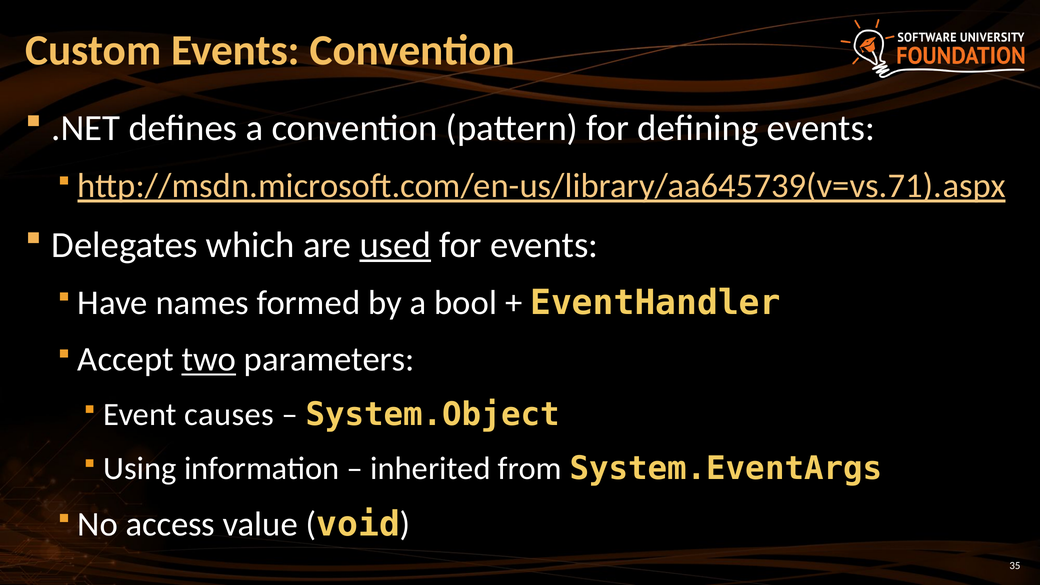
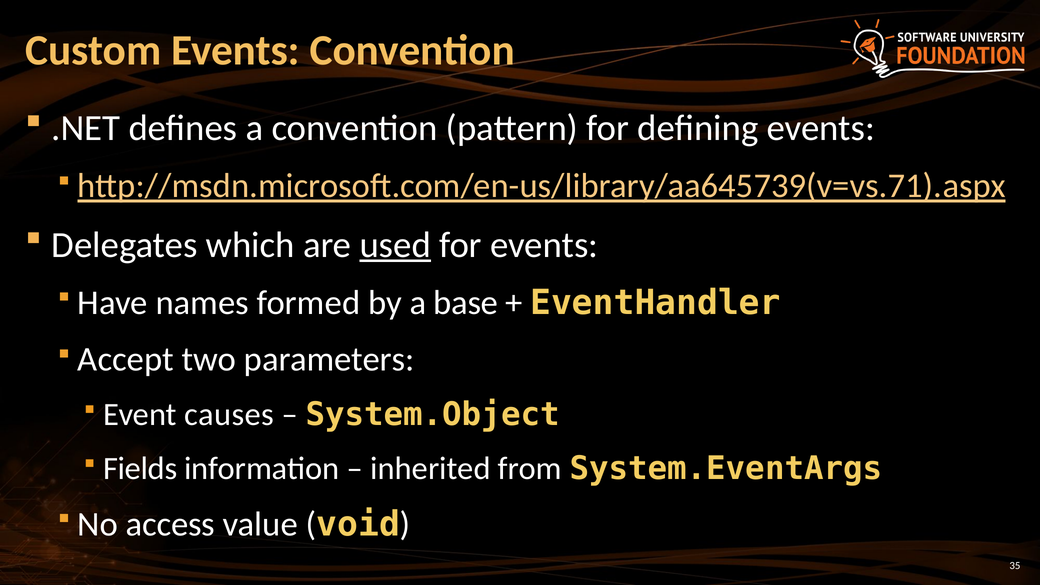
bool: bool -> base (466, 303)
two underline: present -> none (209, 360)
Using: Using -> Fields (140, 469)
